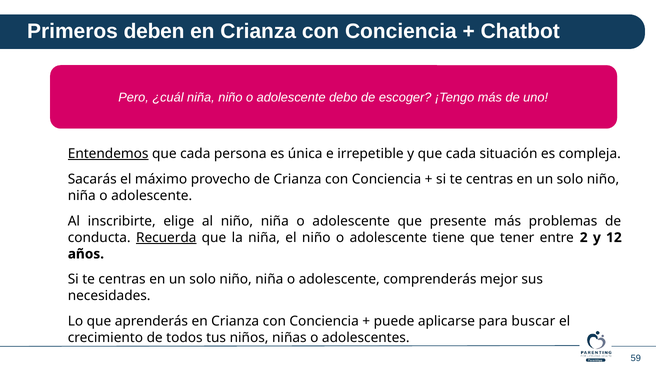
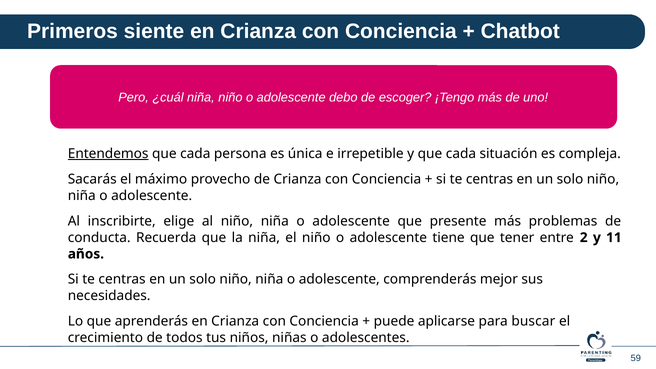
deben: deben -> siente (154, 31)
Recuerda underline: present -> none (166, 238)
12: 12 -> 11 (614, 238)
